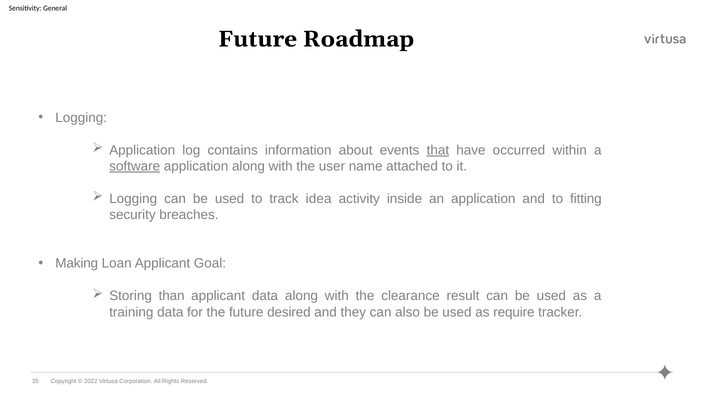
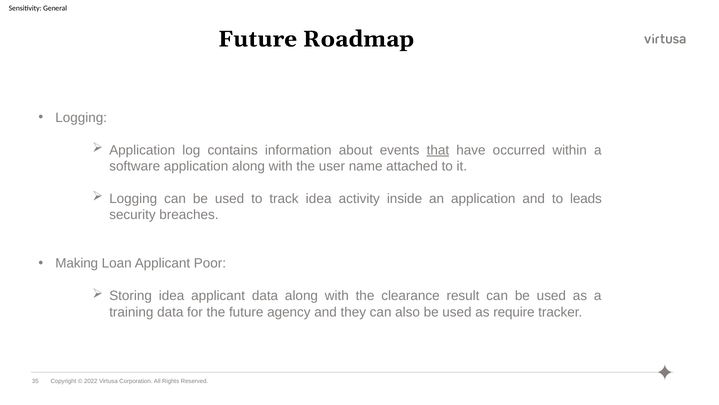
software underline: present -> none (135, 166)
fitting: fitting -> leads (586, 198)
Goal: Goal -> Poor (210, 263)
Storing than: than -> idea (172, 296)
desired: desired -> agency (289, 312)
